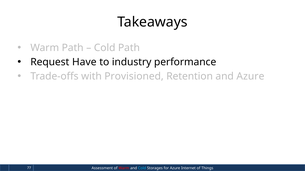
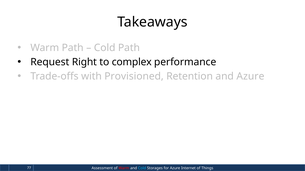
Have: Have -> Right (84, 62)
industry: industry -> complex (132, 62)
